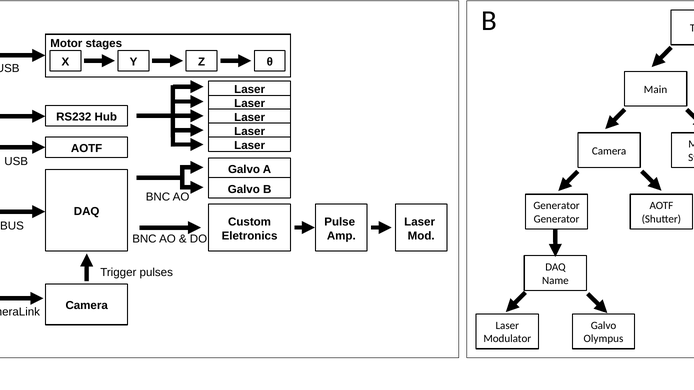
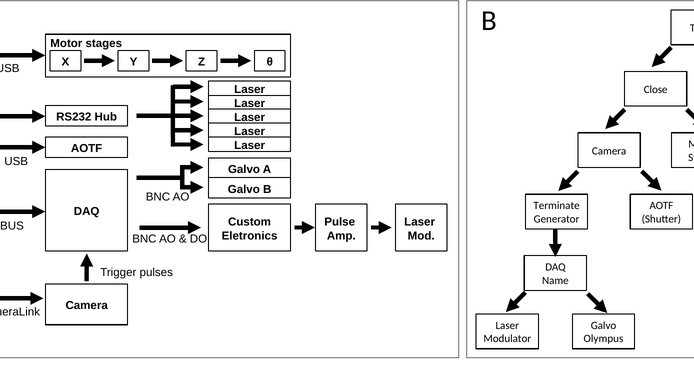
Main: Main -> Close (656, 90)
Generator: Generator -> Terminate (557, 206)
